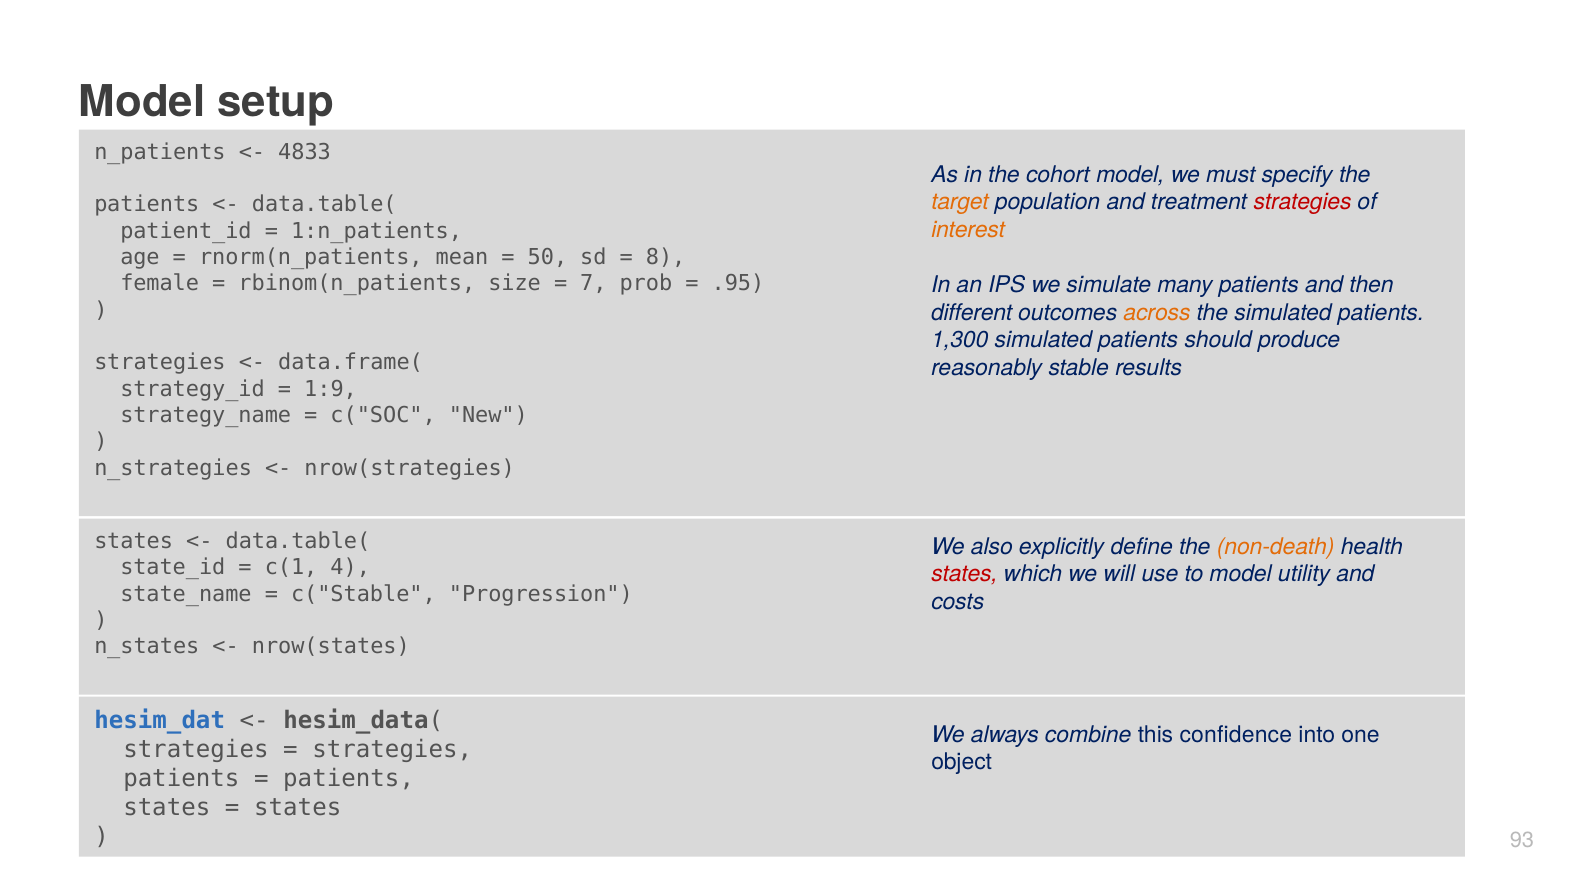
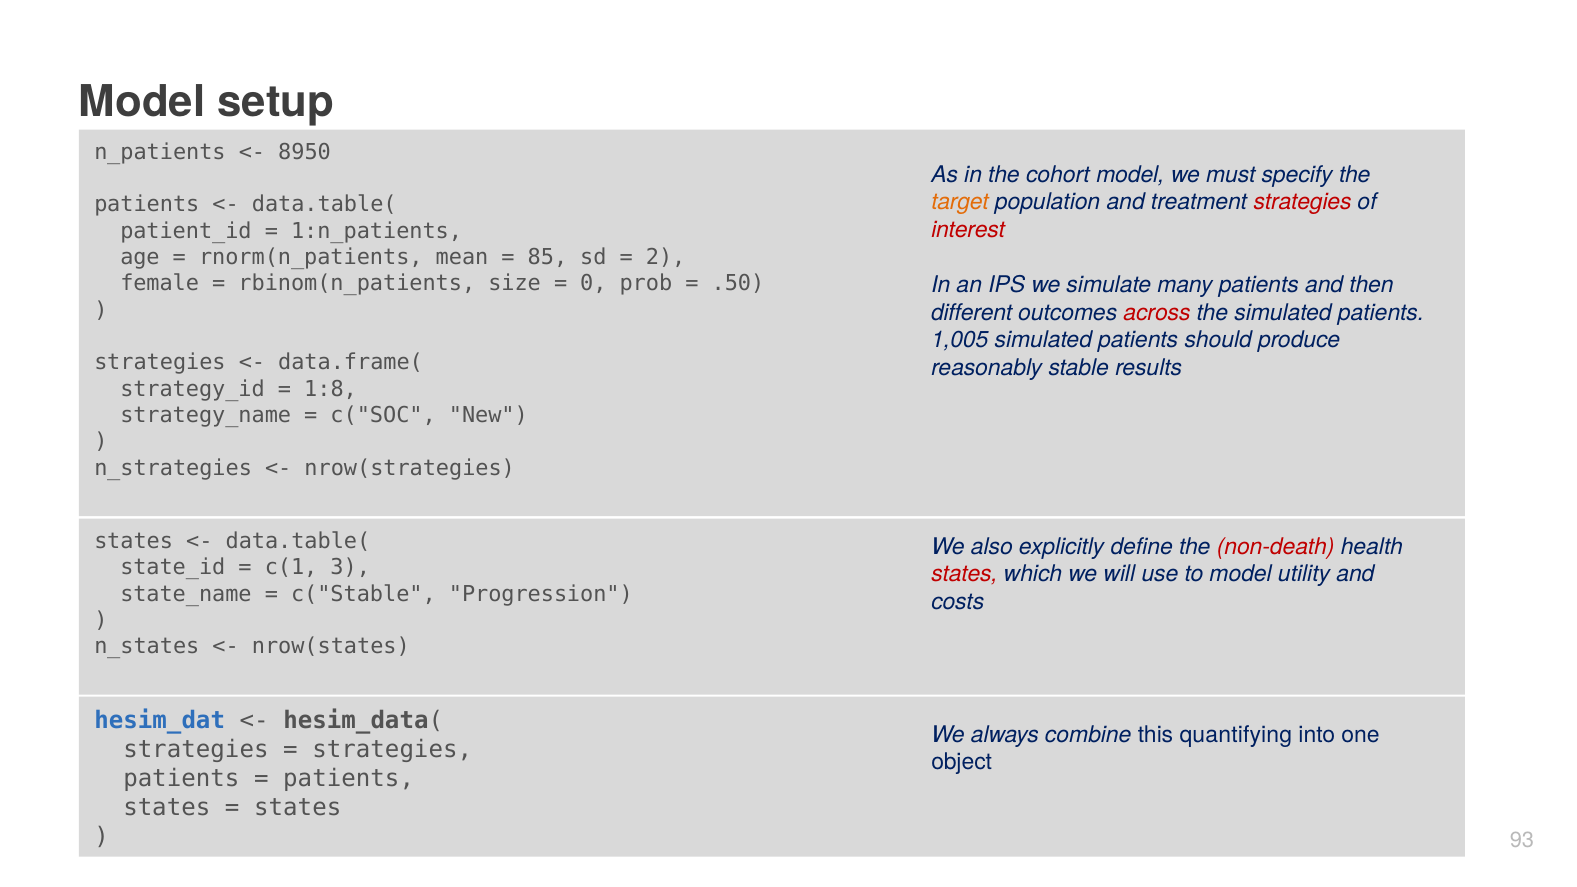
4833: 4833 -> 8950 (305, 152)
interest colour: orange -> red (968, 230)
50: 50 -> 85 (548, 257)
8: 8 -> 2 (666, 257)
7: 7 -> 0 (593, 284)
.95: .95 -> .50 (738, 284)
across colour: orange -> red (1157, 313)
1,300: 1,300 -> 1,005 (960, 340)
1:9: 1:9 -> 1:8 (331, 389)
non-death colour: orange -> red (1276, 547)
4: 4 -> 3 (350, 568)
confidence: confidence -> quantifying (1236, 735)
